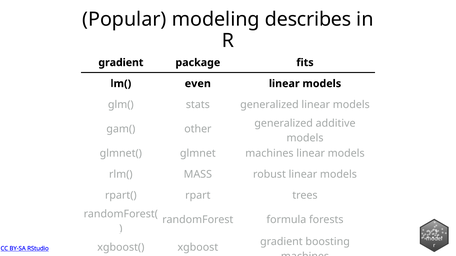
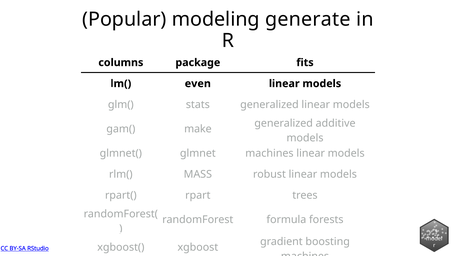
describes: describes -> generate (308, 19)
gradient: gradient -> columns (121, 63)
other: other -> make (198, 129)
